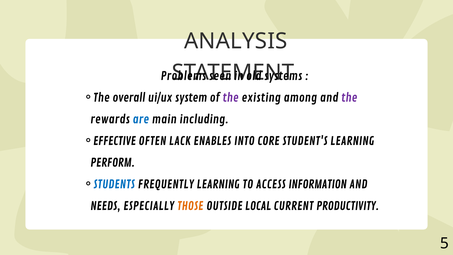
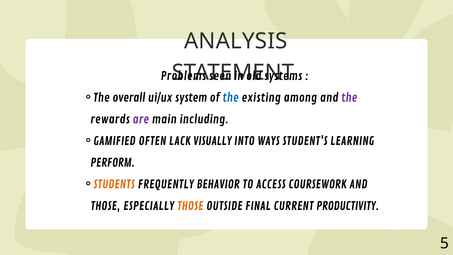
the colour: purple -> blue (231, 98)
are colour: blue -> purple (141, 120)
EFFECTIVE: EFFECTIVE -> GAMIFIED (114, 141)
ENABLES: ENABLES -> VISUALLY (212, 141)
CORE: CORE -> WAYS (269, 141)
STUDENTS colour: blue -> orange (114, 184)
FREQUENTLY LEARNING: LEARNING -> BEHAVIOR (218, 184)
INFORMATION: INFORMATION -> COURSEWORK (317, 184)
NEEDS: NEEDS -> THOSE (105, 206)
LOCAL: LOCAL -> FINAL (258, 206)
